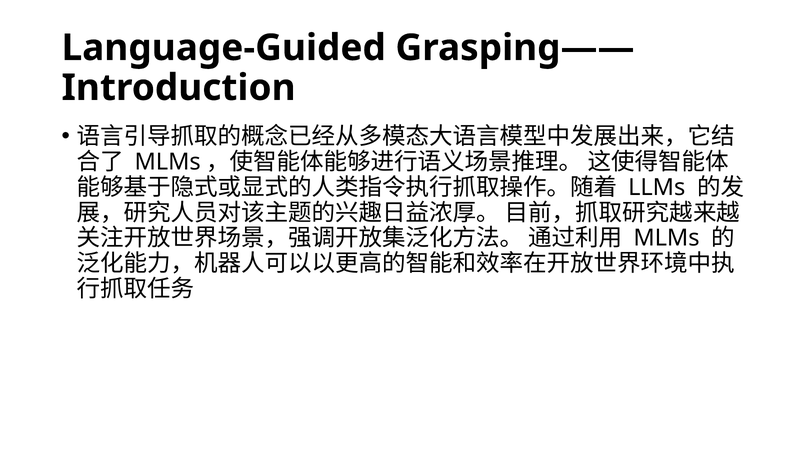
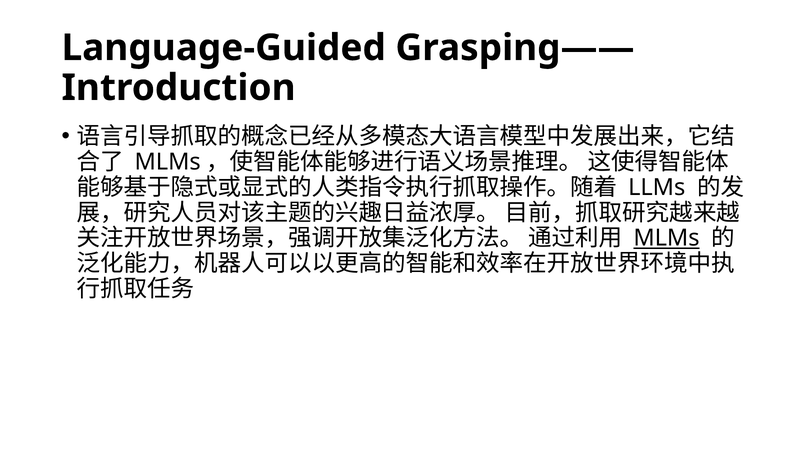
MLMs underline: none -> present (666, 238)
